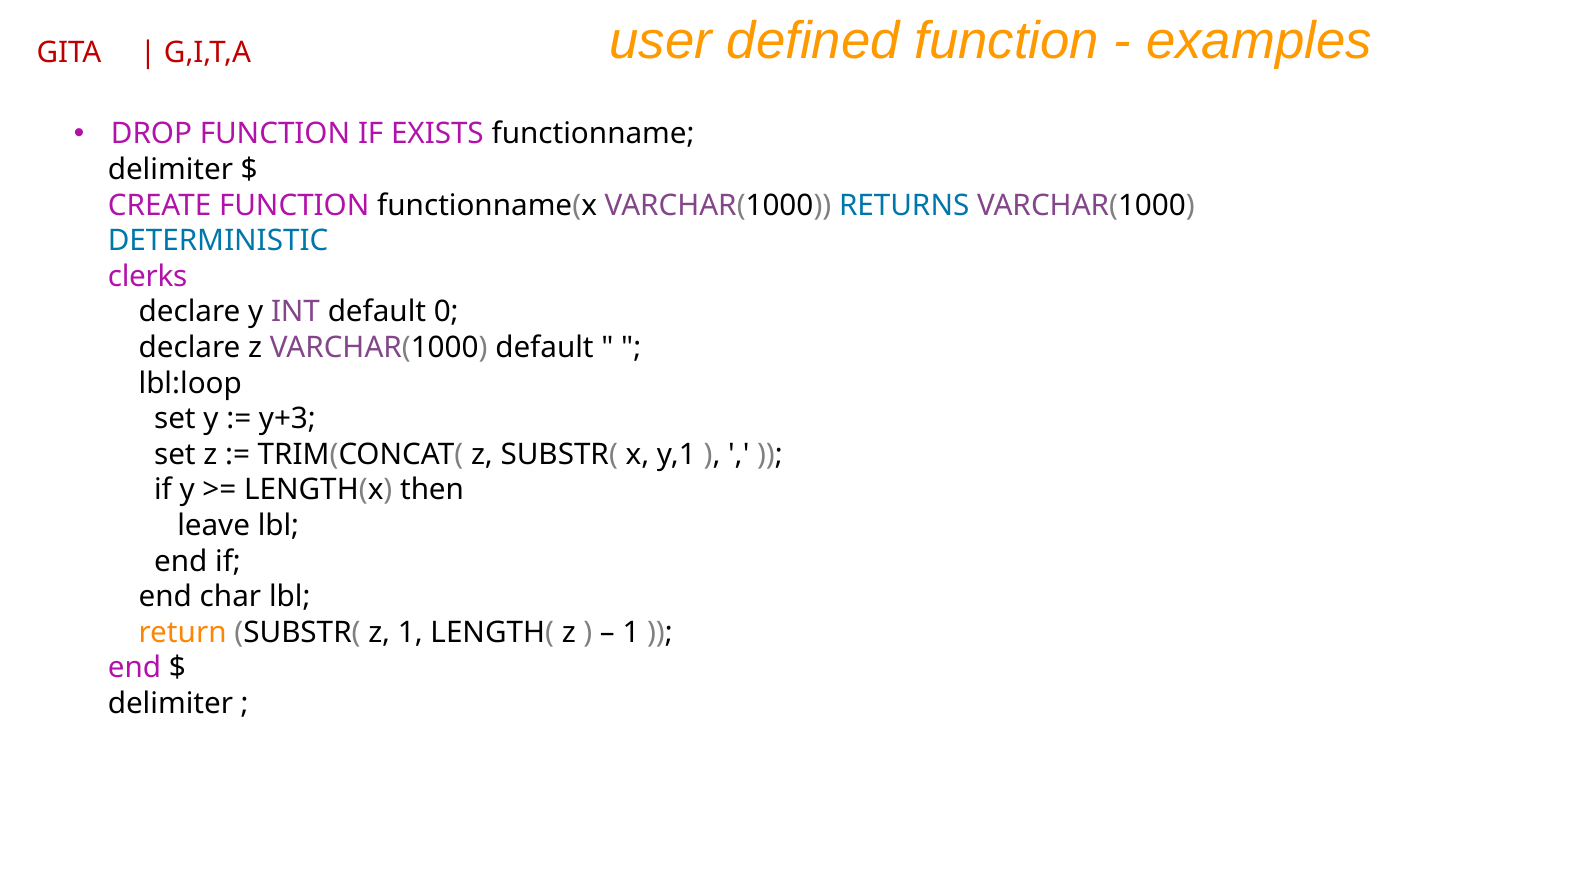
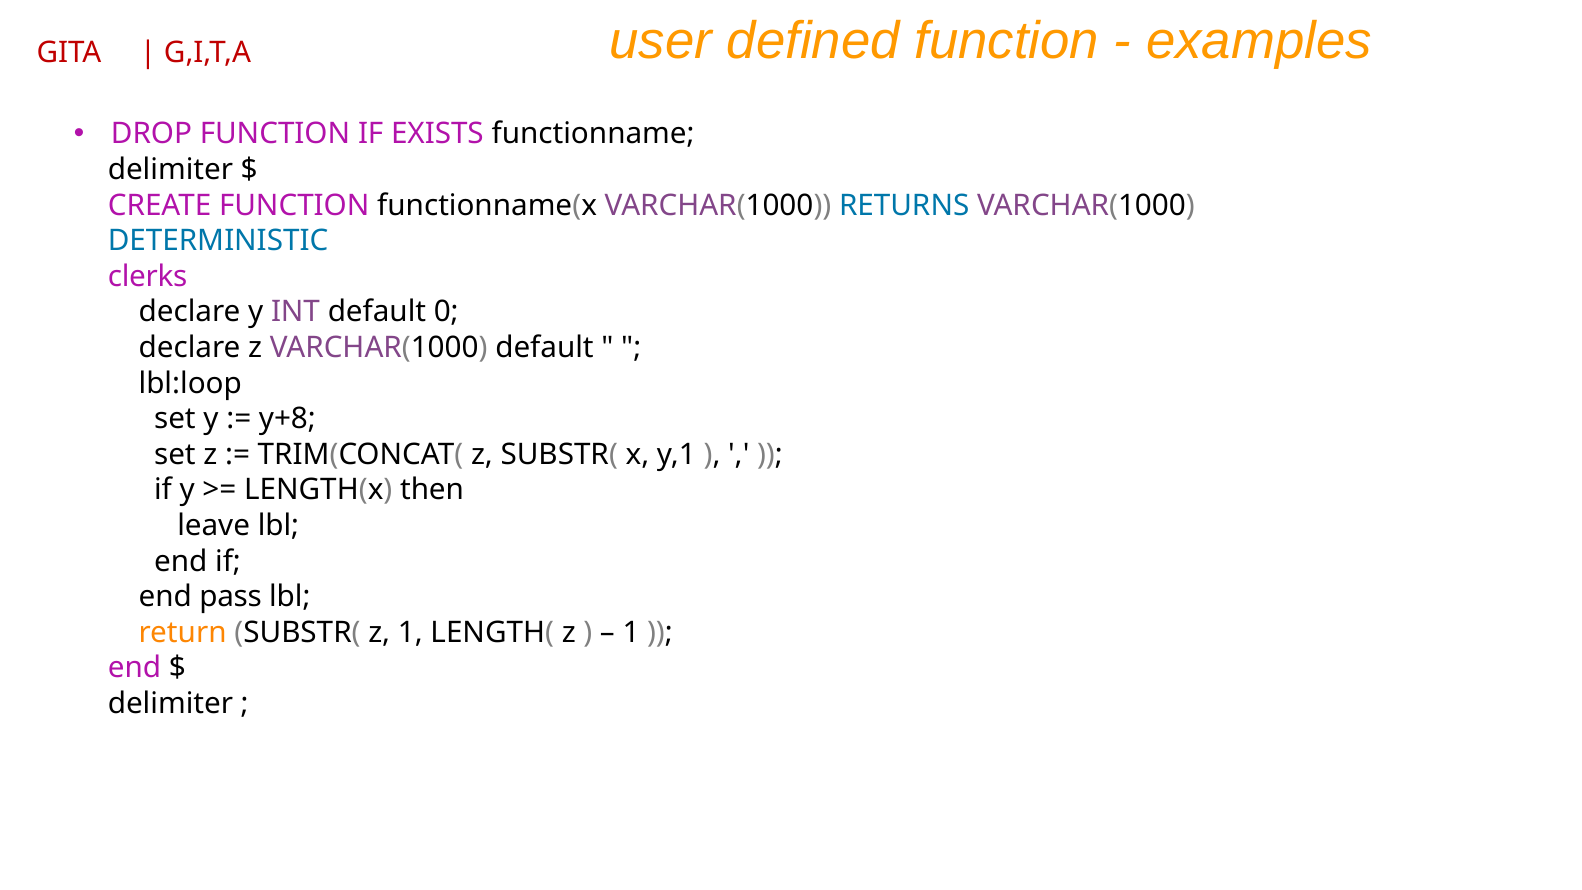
y+3: y+3 -> y+8 (287, 419)
char: char -> pass (231, 597)
